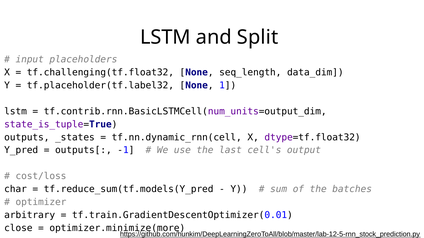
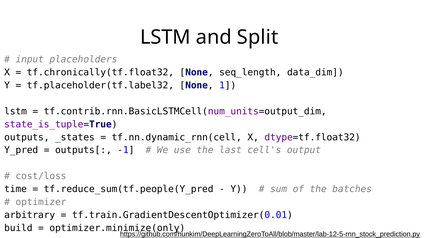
tf.challenging(tf.float32: tf.challenging(tf.float32 -> tf.chronically(tf.float32 (100, 73)
char: char -> time (16, 190)
tf.reduce_sum(tf.models(Y_pred: tf.reduce_sum(tf.models(Y_pred -> tf.reduce_sum(tf.people(Y_pred (129, 190)
close: close -> build (18, 228)
optimizer.minimize(more: optimizer.minimize(more -> optimizer.minimize(only (117, 228)
